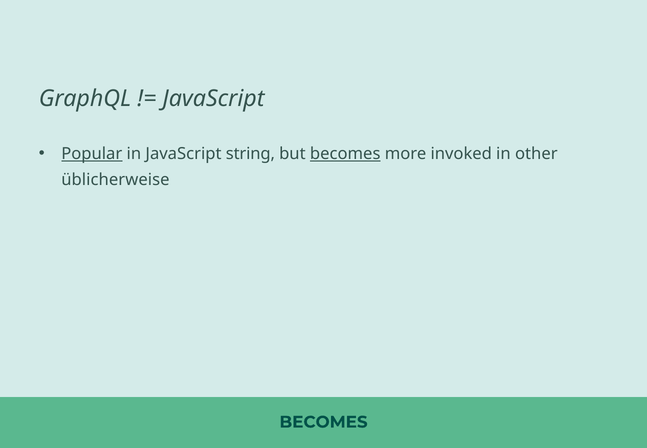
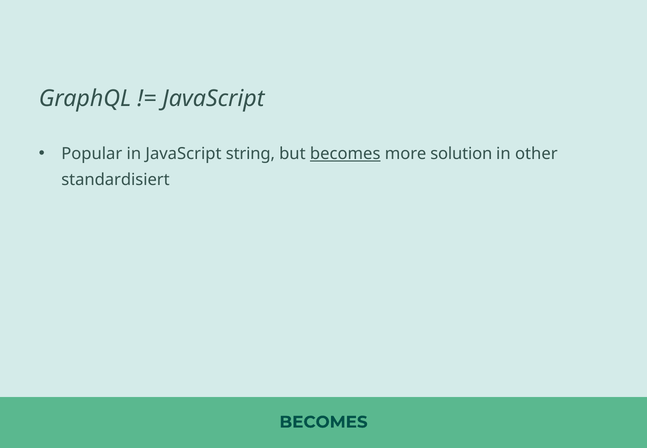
Popular underline: present -> none (92, 154)
invoked: invoked -> solution (461, 154)
üblicherweise: üblicherweise -> standardisiert (115, 180)
